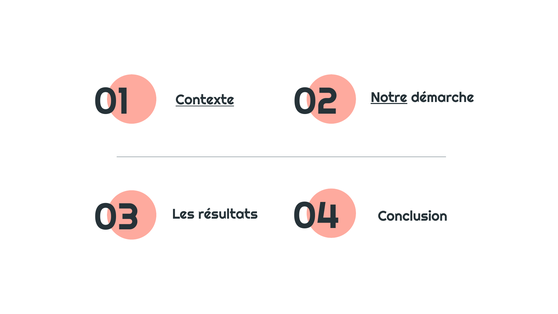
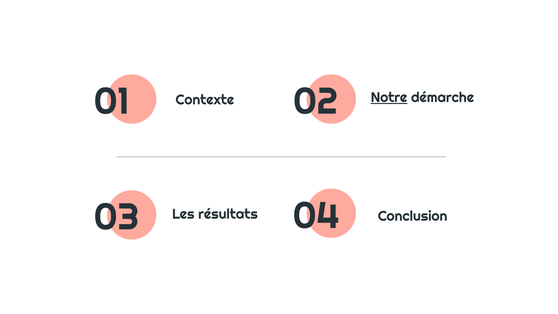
Contexte underline: present -> none (205, 100)
